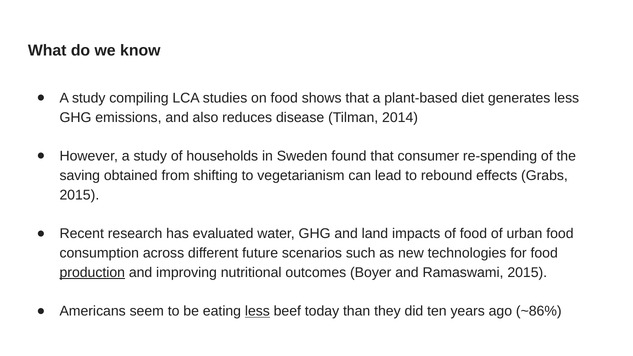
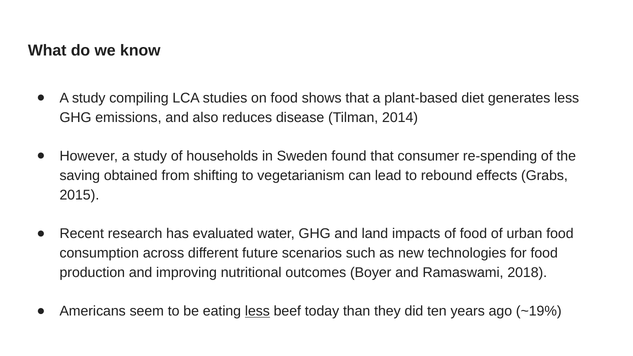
production underline: present -> none (92, 273)
Ramaswami 2015: 2015 -> 2018 (527, 273)
~86%: ~86% -> ~19% (539, 311)
